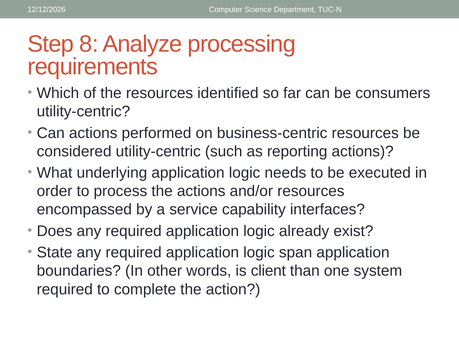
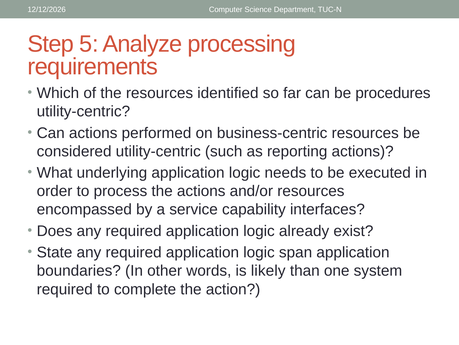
8: 8 -> 5 (89, 44)
consumers: consumers -> procedures (393, 93)
client: client -> likely (268, 270)
